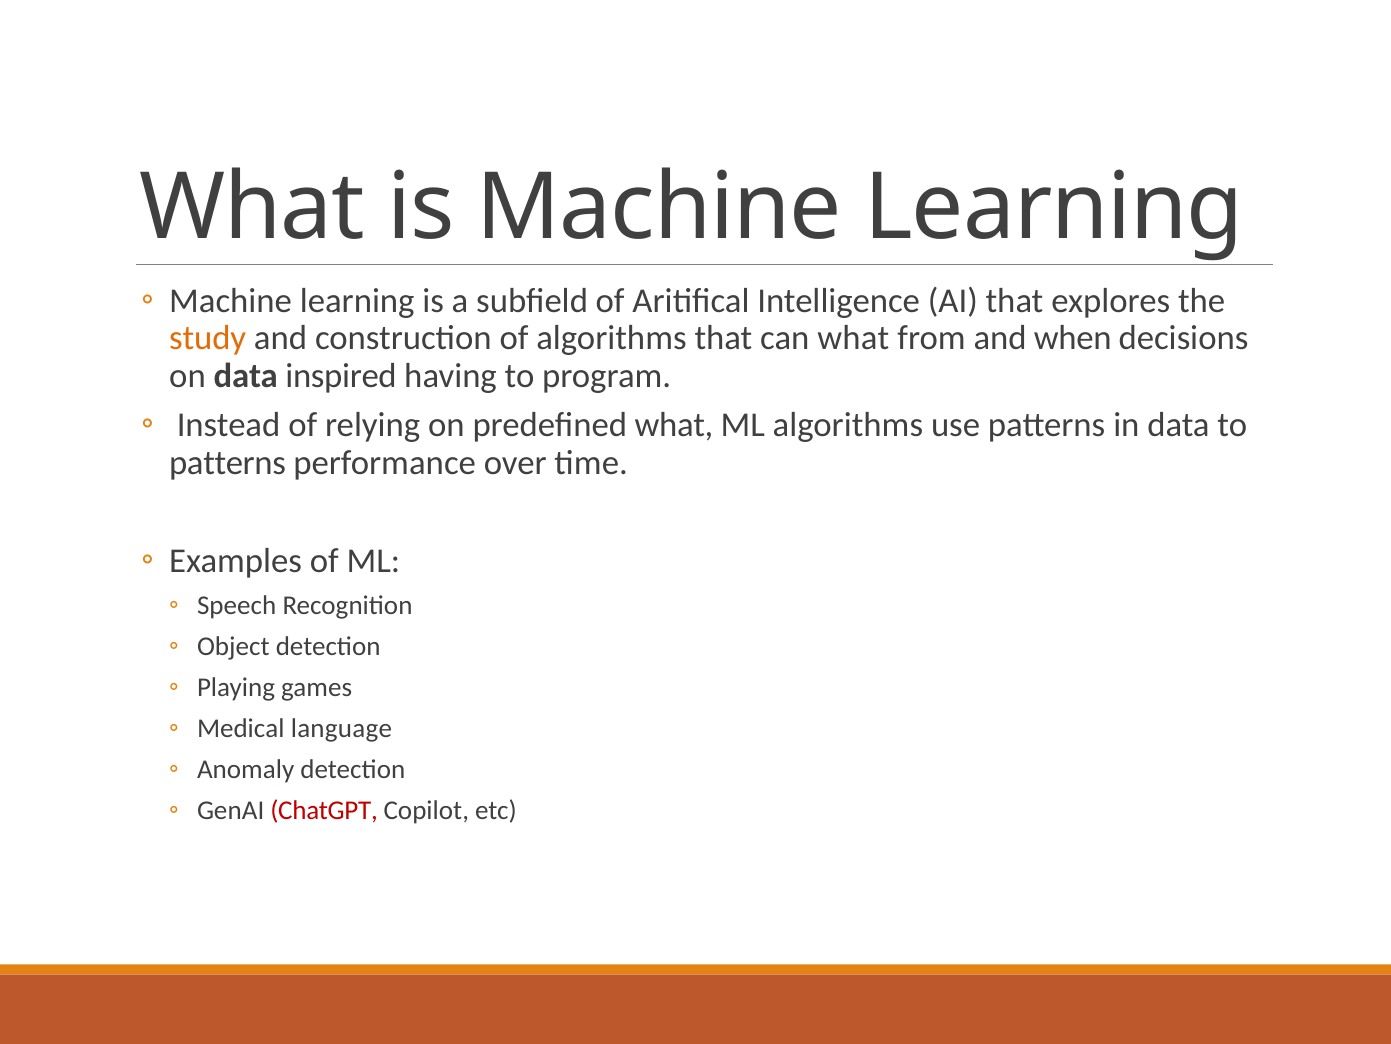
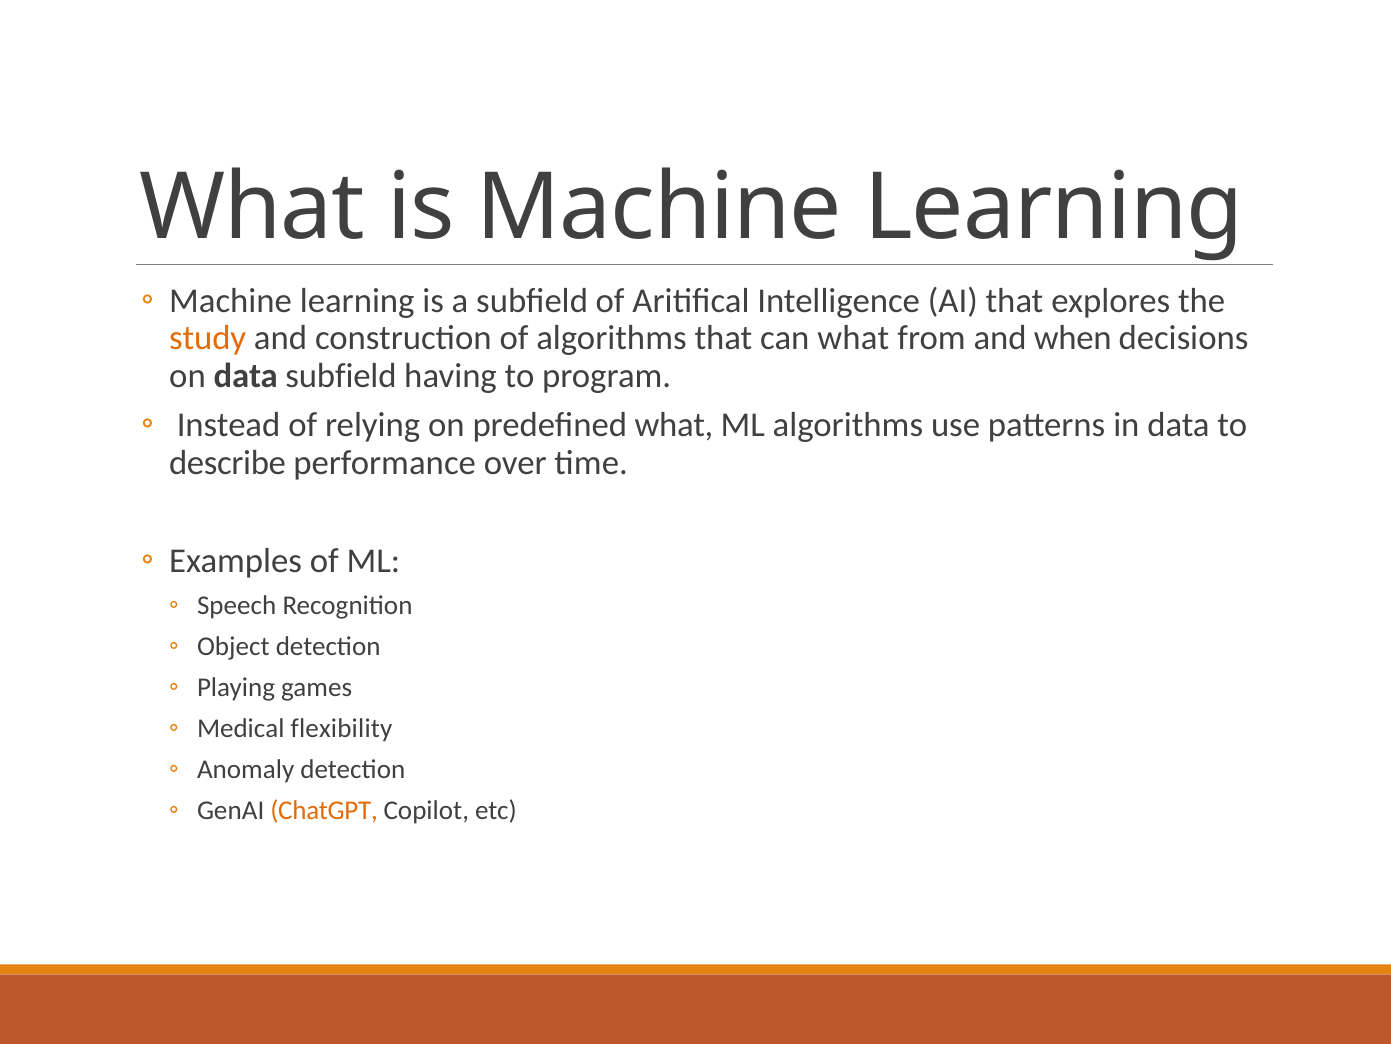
data inspired: inspired -> subfield (341, 375)
patterns: patterns -> describe (228, 462)
language: language -> flexibility (341, 728)
ChatGPT colour: red -> orange (324, 810)
